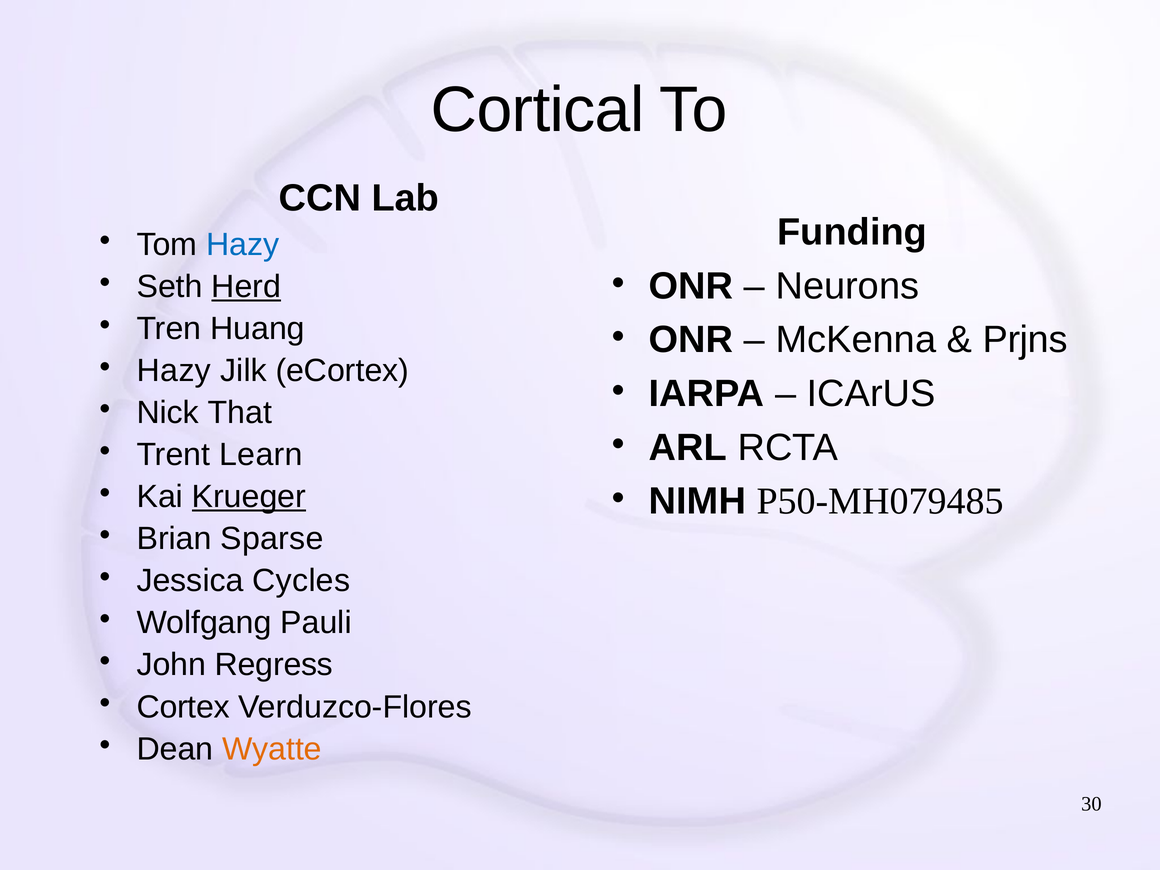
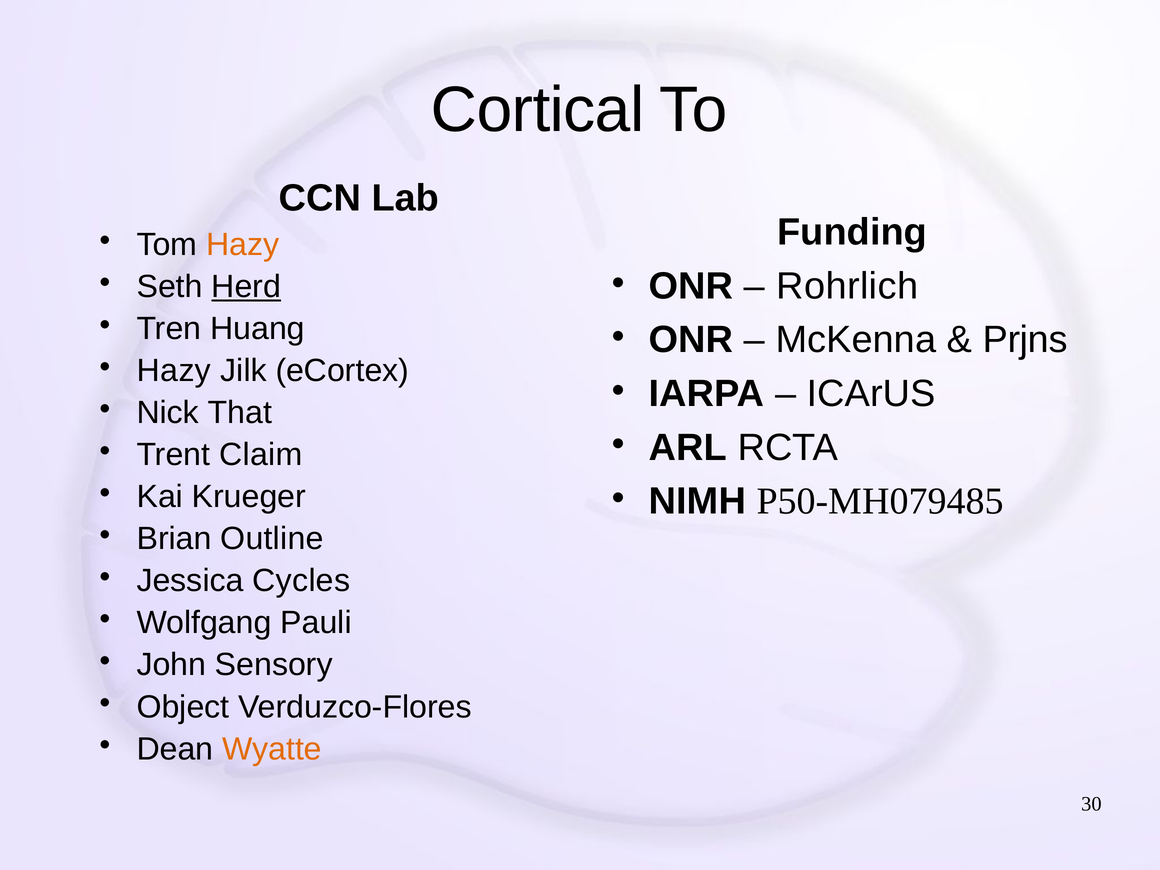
Hazy colour: blue -> orange (243, 245)
Neurons: Neurons -> Rohrlich (847, 286)
Learn: Learn -> Claim (261, 455)
Krueger underline: present -> none (249, 497)
Sparse: Sparse -> Outline (272, 539)
Regress: Regress -> Sensory (274, 665)
Cortex: Cortex -> Object (183, 707)
